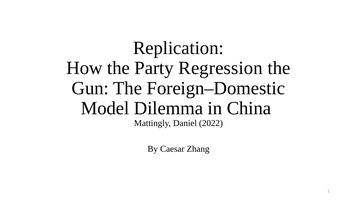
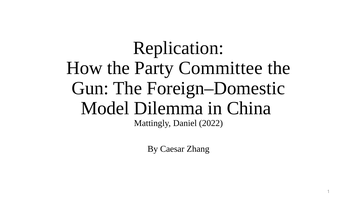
Regression: Regression -> Committee (221, 68)
